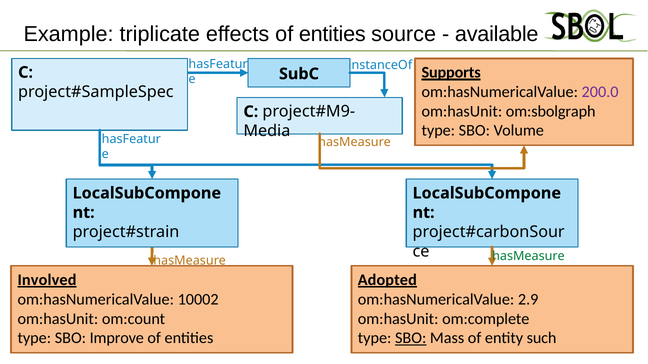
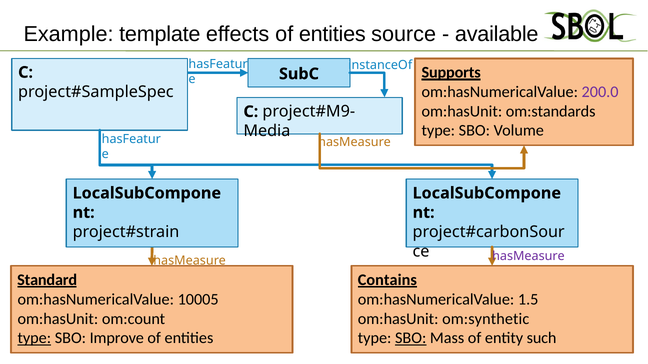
triplicate: triplicate -> template (160, 34)
om:sbolgraph: om:sbolgraph -> om:standards (551, 111)
hasMeasure colour: green -> purple (528, 256)
Involved: Involved -> Standard (47, 280)
Adopted: Adopted -> Contains (387, 280)
10002: 10002 -> 10005 (198, 300)
2.9: 2.9 -> 1.5 (528, 300)
om:complete: om:complete -> om:synthetic (486, 319)
type underline: none -> present (34, 339)
